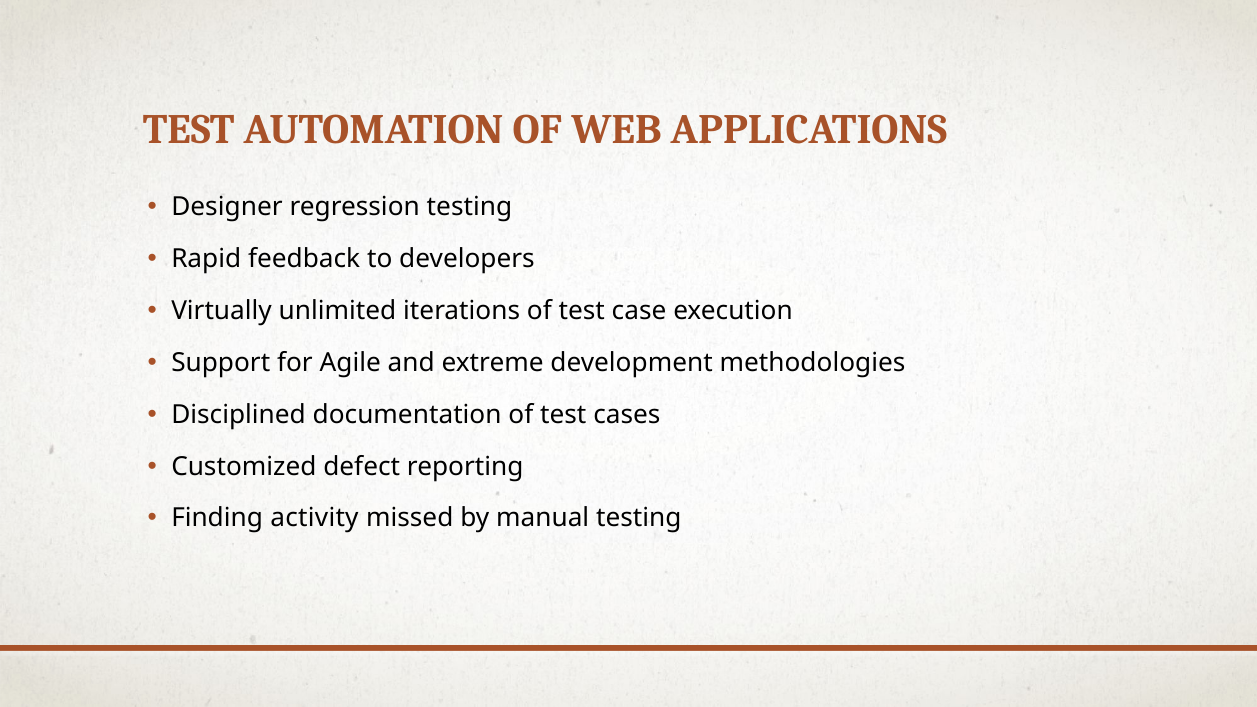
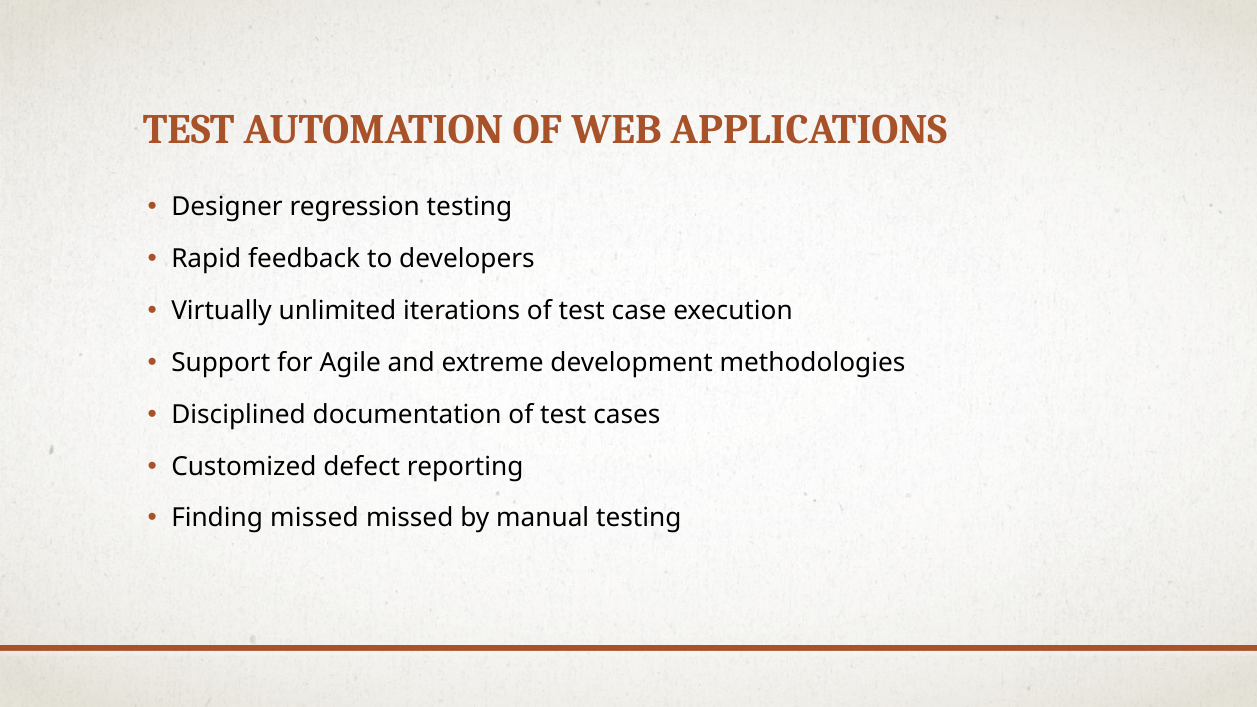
Finding activity: activity -> missed (314, 518)
